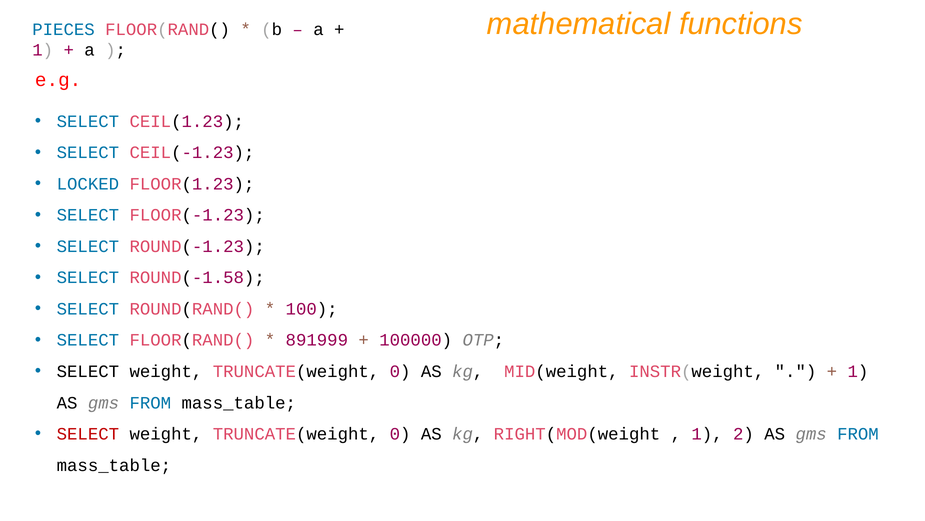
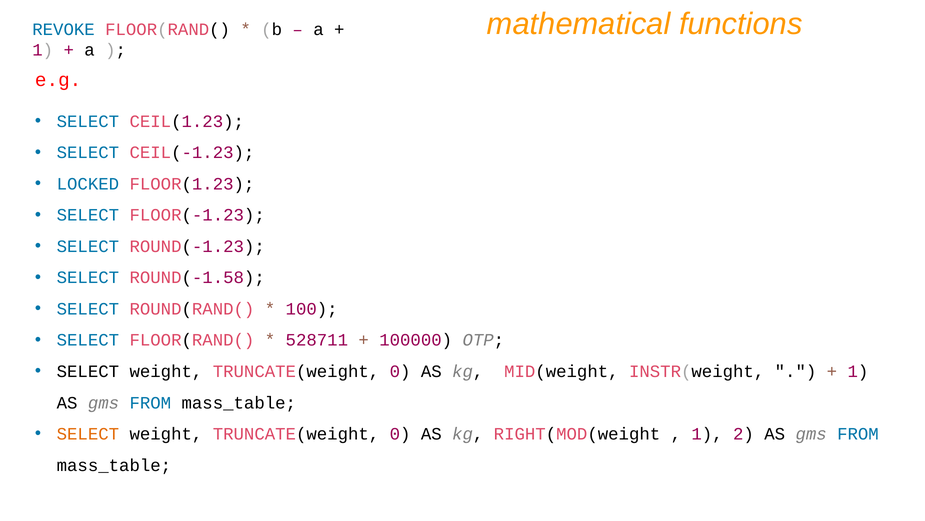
PIECES: PIECES -> REVOKE (64, 29)
891999: 891999 -> 528711 (317, 340)
SELECT colour: red -> orange (88, 433)
